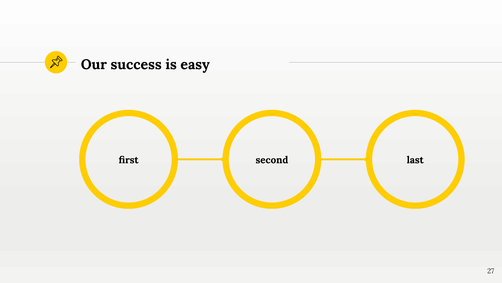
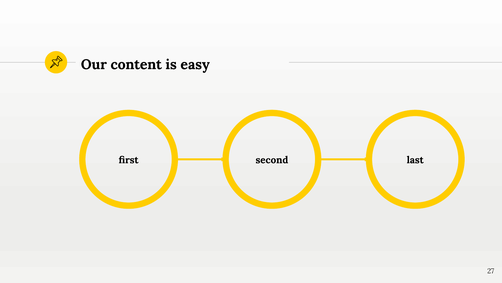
success: success -> content (136, 64)
